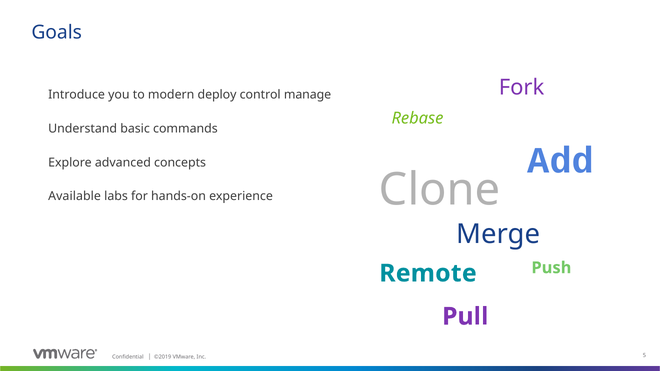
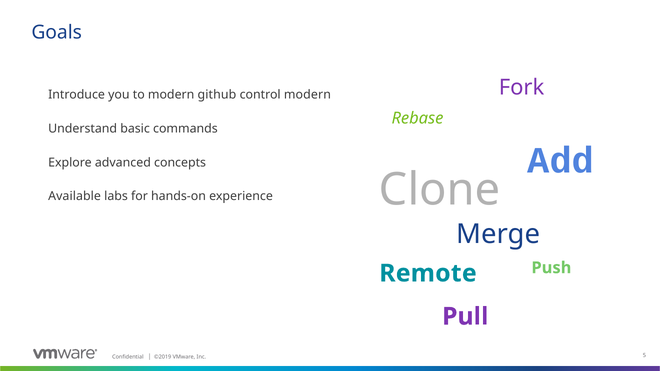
deploy: deploy -> github (217, 95)
control manage: manage -> modern (307, 95)
